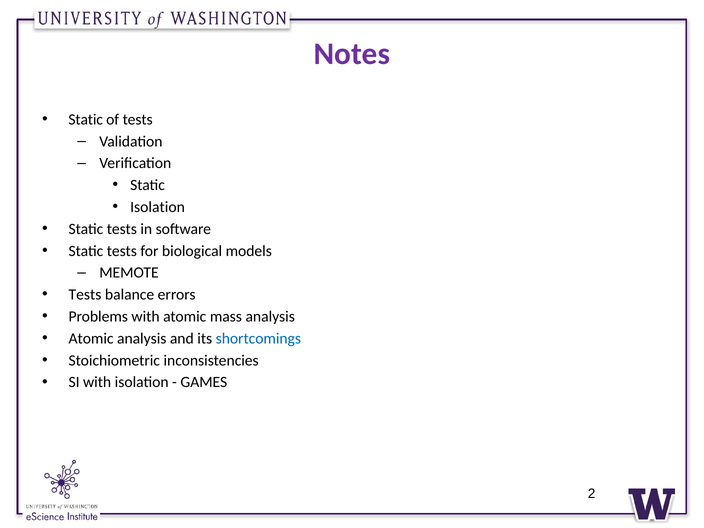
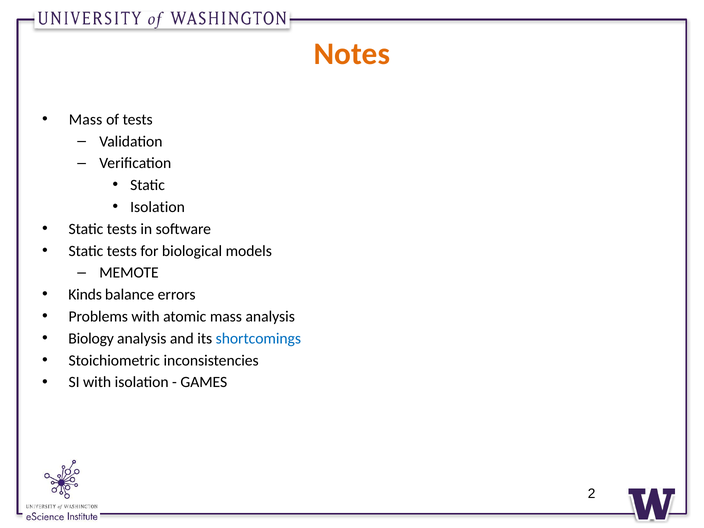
Notes colour: purple -> orange (352, 54)
Static: Static -> Mass (86, 120)
Tests: Tests -> Kinds (85, 295)
Atomic: Atomic -> Biology (91, 338)
